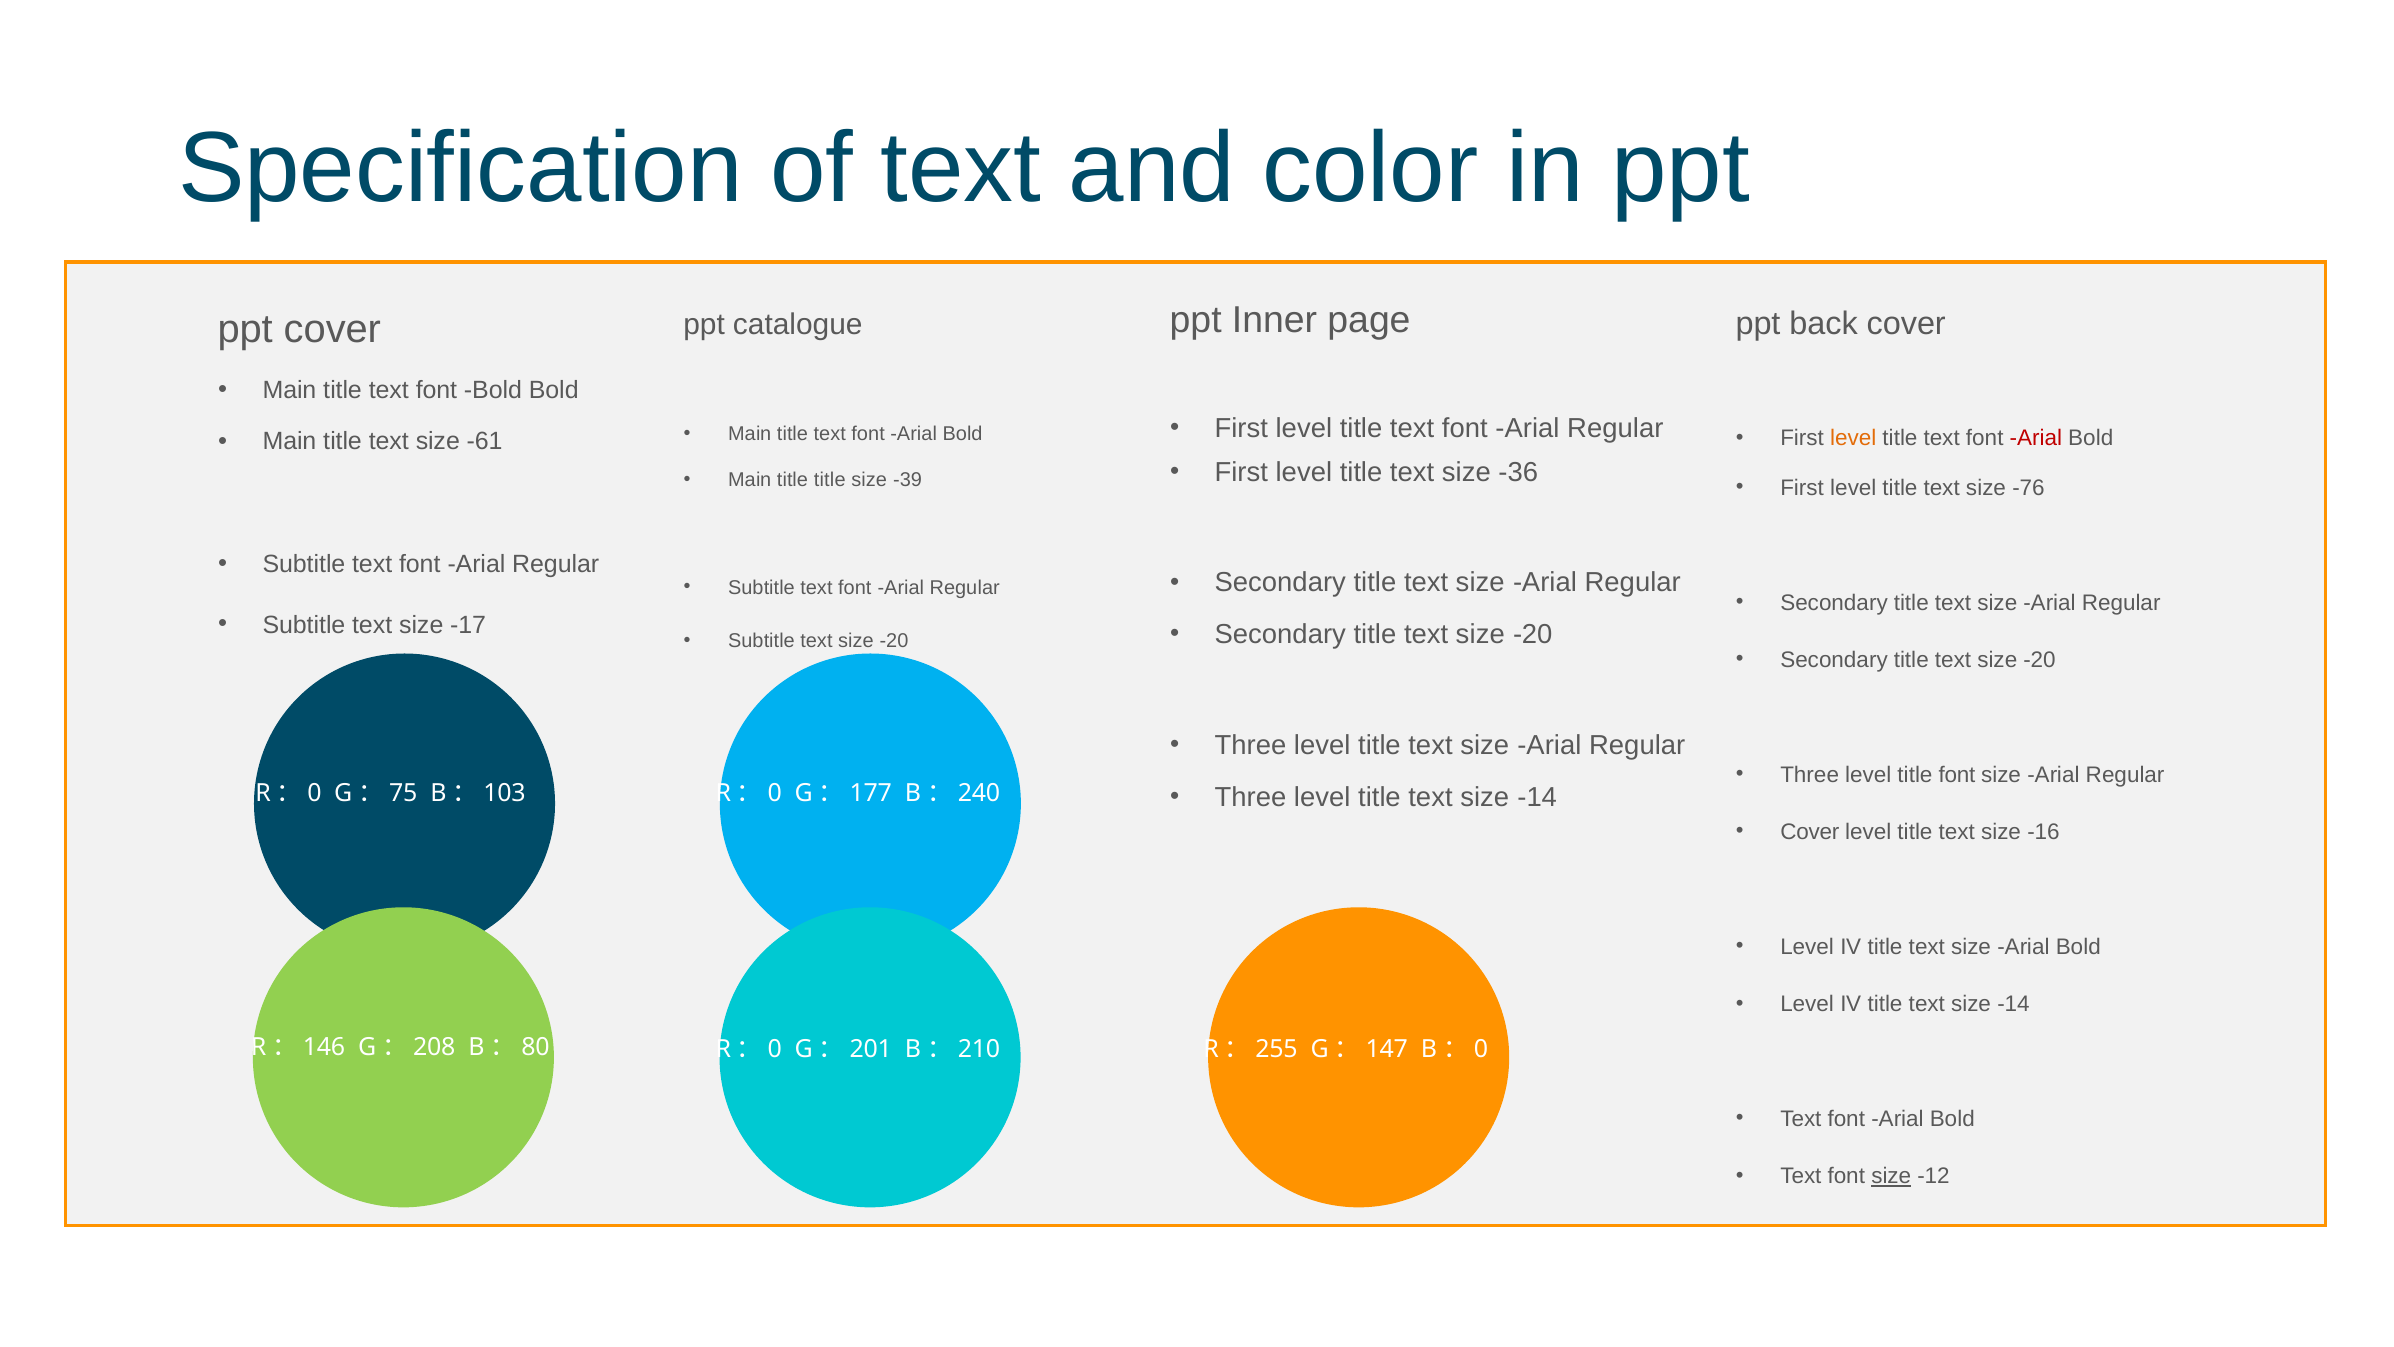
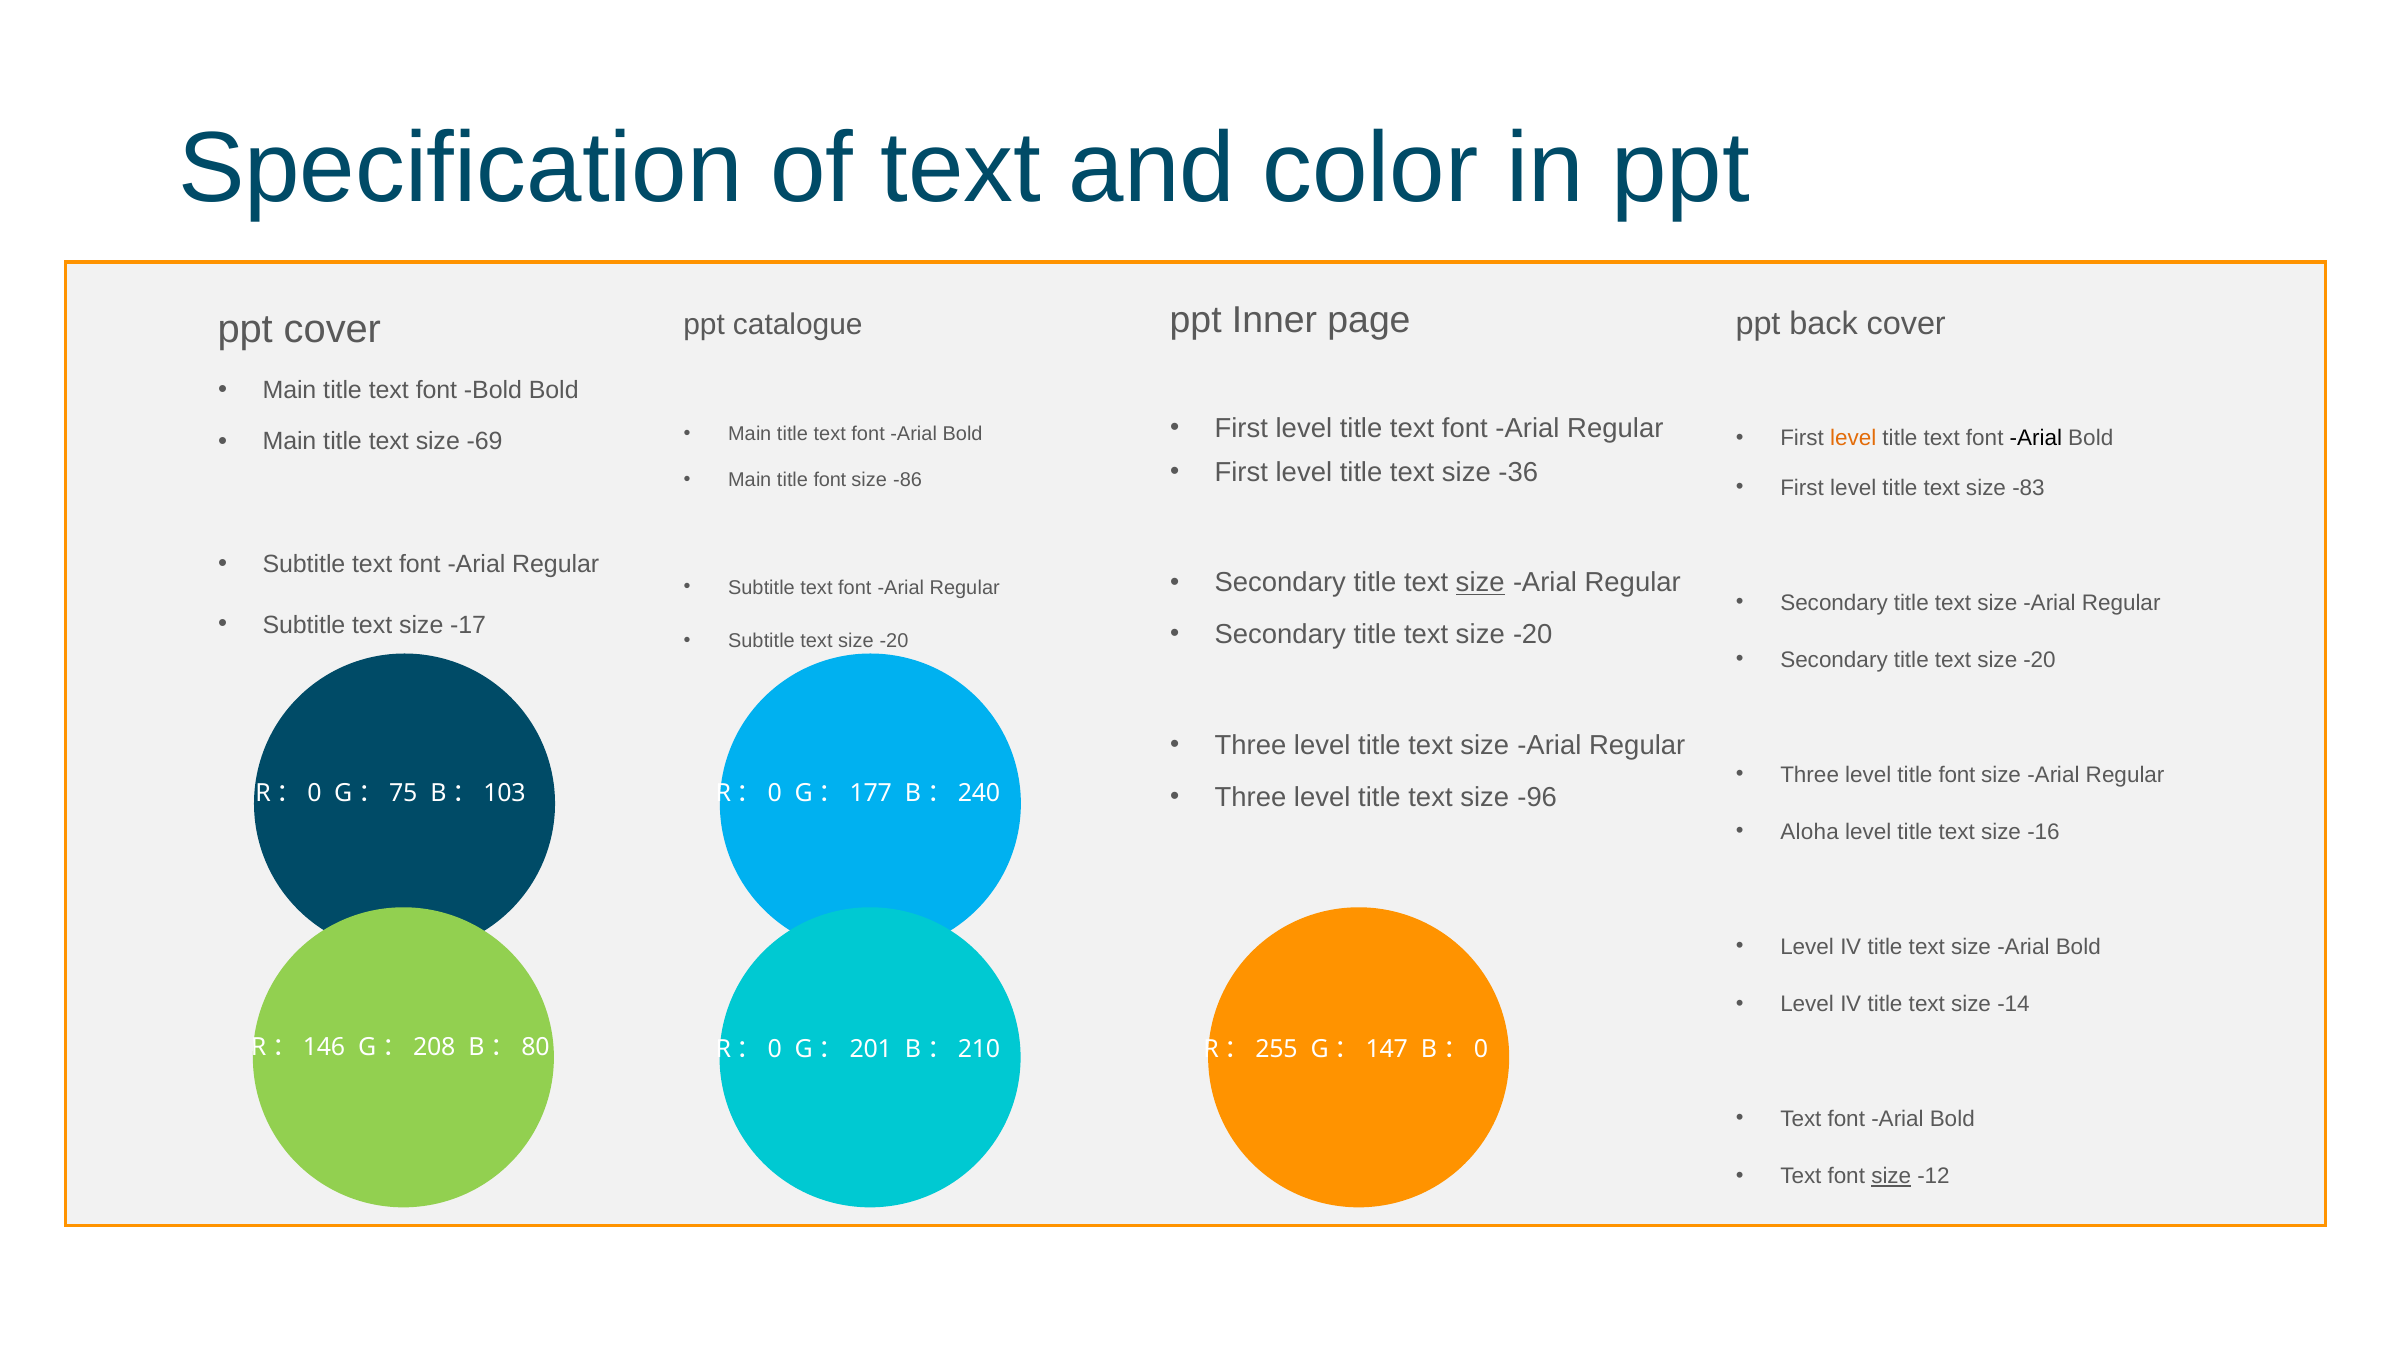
Arial colour: red -> black (2036, 438)
-61: -61 -> -69 (485, 442)
Main title title: title -> font (830, 480)
-39: -39 -> -86 (908, 480)
-76: -76 -> -83 (2028, 488)
size underline: none -> present (1480, 583)
-14: -14 -> -96 (1537, 797)
Cover: Cover -> Aloha (1810, 832)
